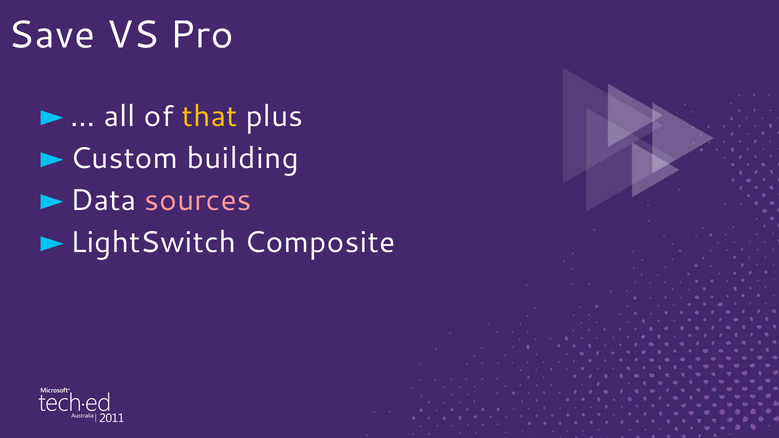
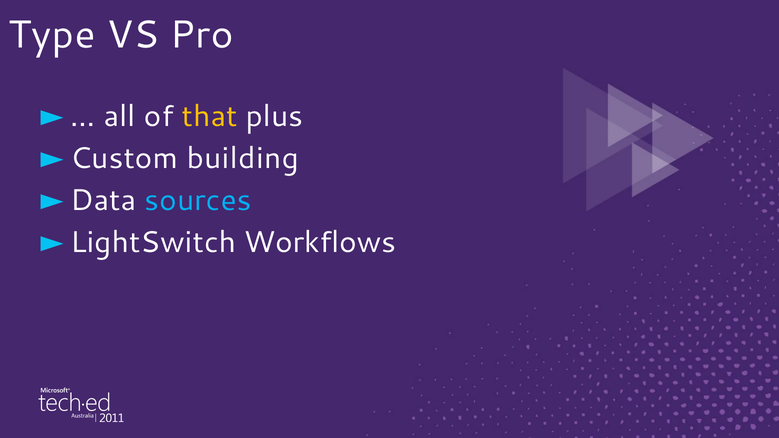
Save: Save -> Type (52, 35)
sources colour: pink -> light blue (198, 201)
Composite: Composite -> Workflows (320, 243)
